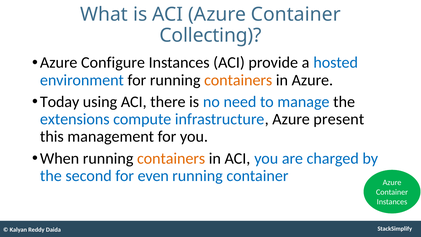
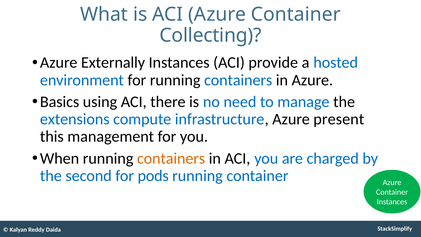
Configure: Configure -> Externally (113, 63)
containers colour: orange -> blue (238, 80)
Today: Today -> Basics (60, 102)
even: even -> pods (153, 176)
